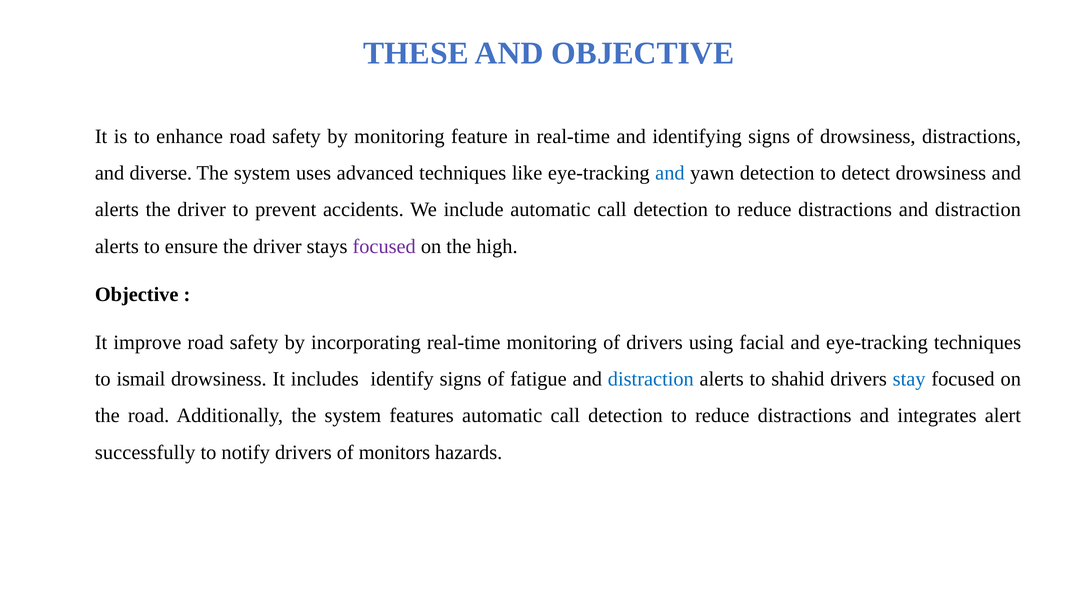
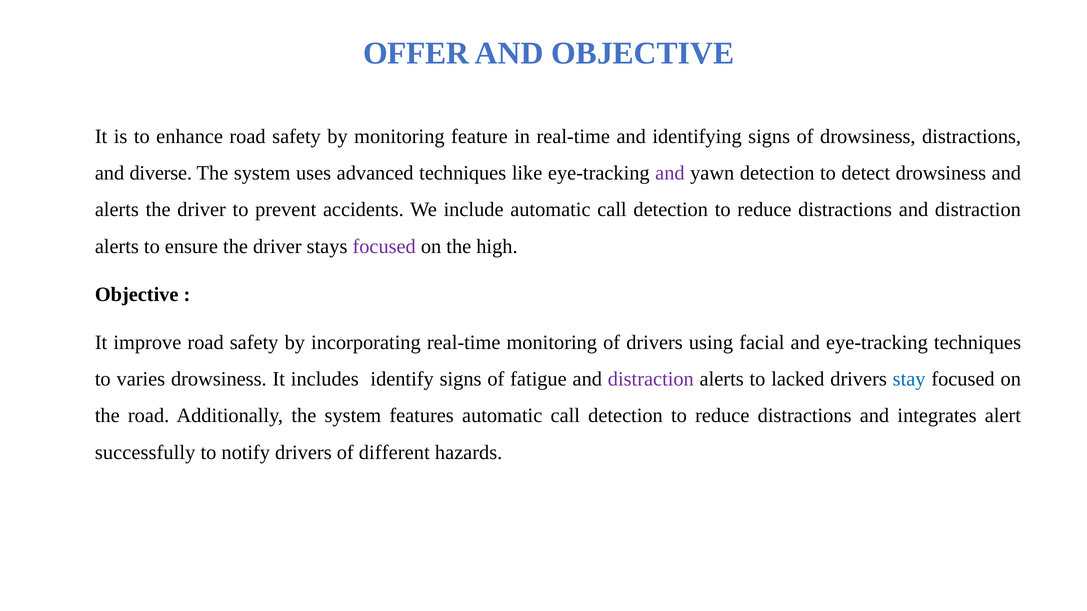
THESE: THESE -> OFFER (416, 53)
and colour: blue -> purple (670, 173)
ismail: ismail -> varies (141, 379)
distraction colour: blue -> purple (651, 379)
shahid: shahid -> lacked (798, 379)
monitors: monitors -> different (394, 453)
